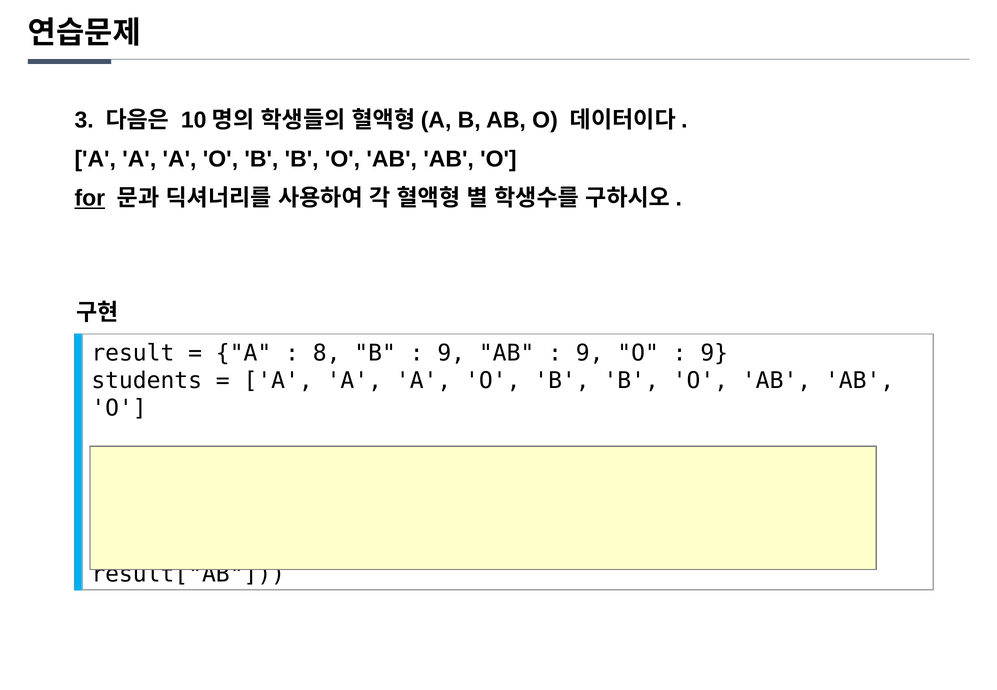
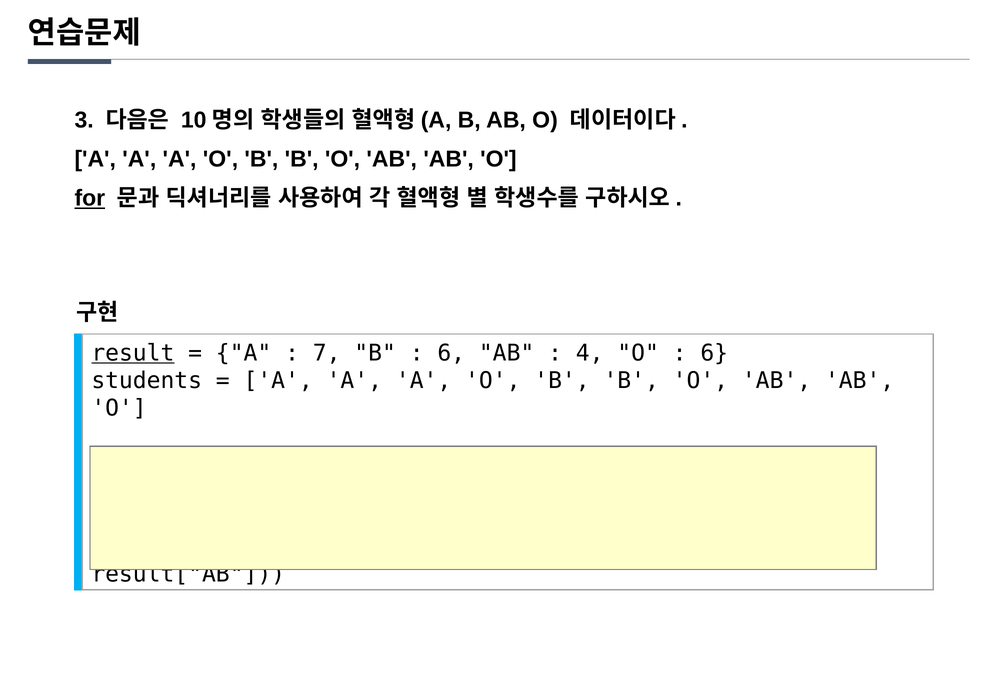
result underline: none -> present (133, 353)
8: 8 -> 7 (327, 353)
9: 9 -> 6 (451, 353)
9: 9 -> 4 (590, 353)
9: 9 -> 6 (714, 353)
